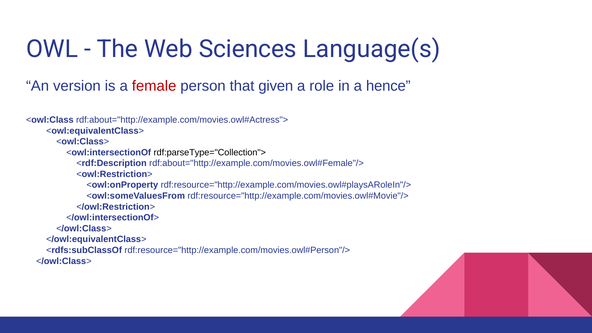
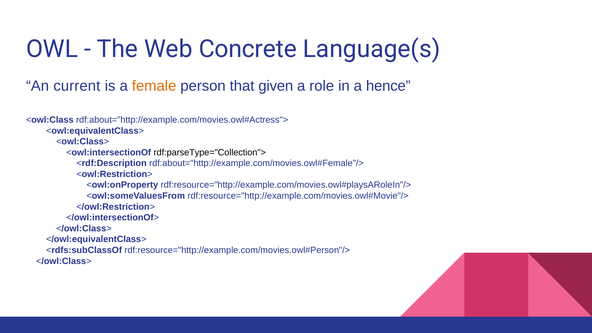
Sciences: Sciences -> Concrete (248, 49)
version: version -> current (77, 86)
female colour: red -> orange (154, 86)
